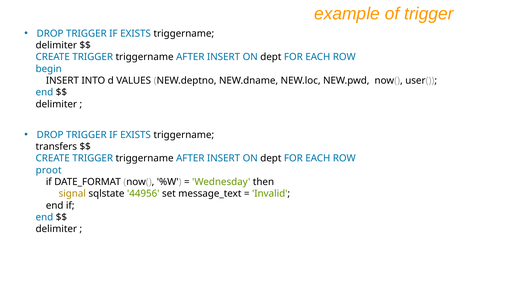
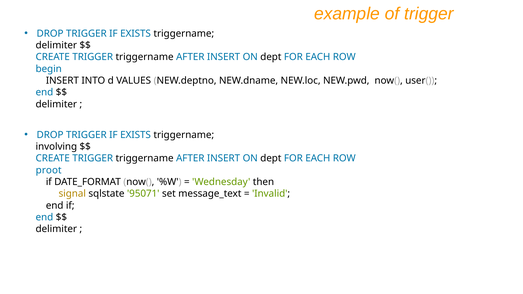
transfers: transfers -> involving (56, 147)
44956: 44956 -> 95071 (143, 194)
